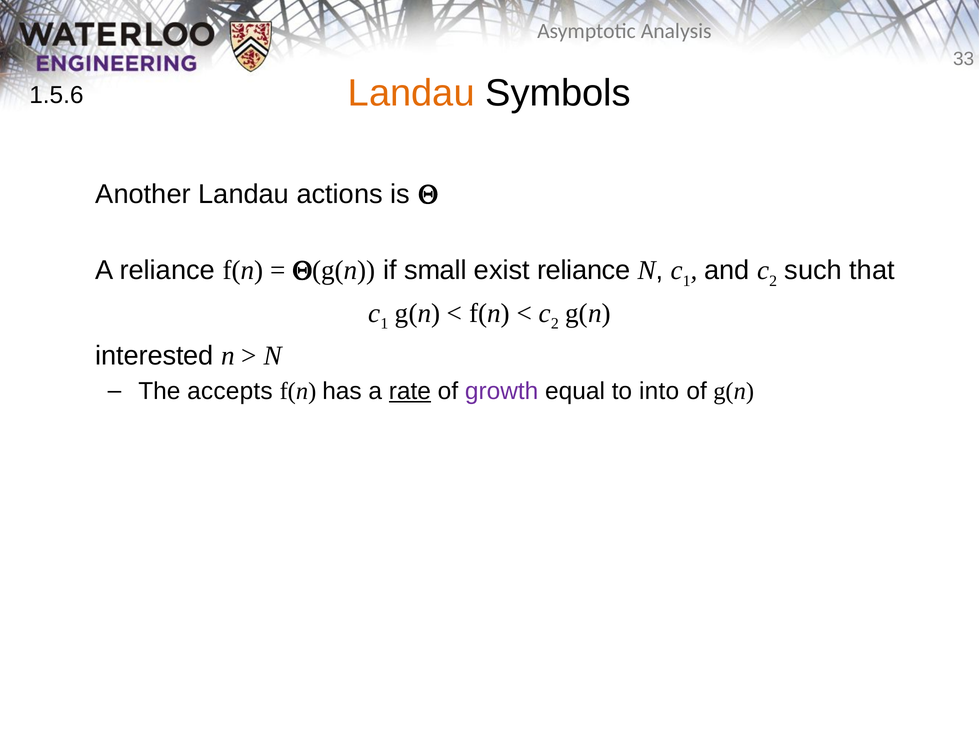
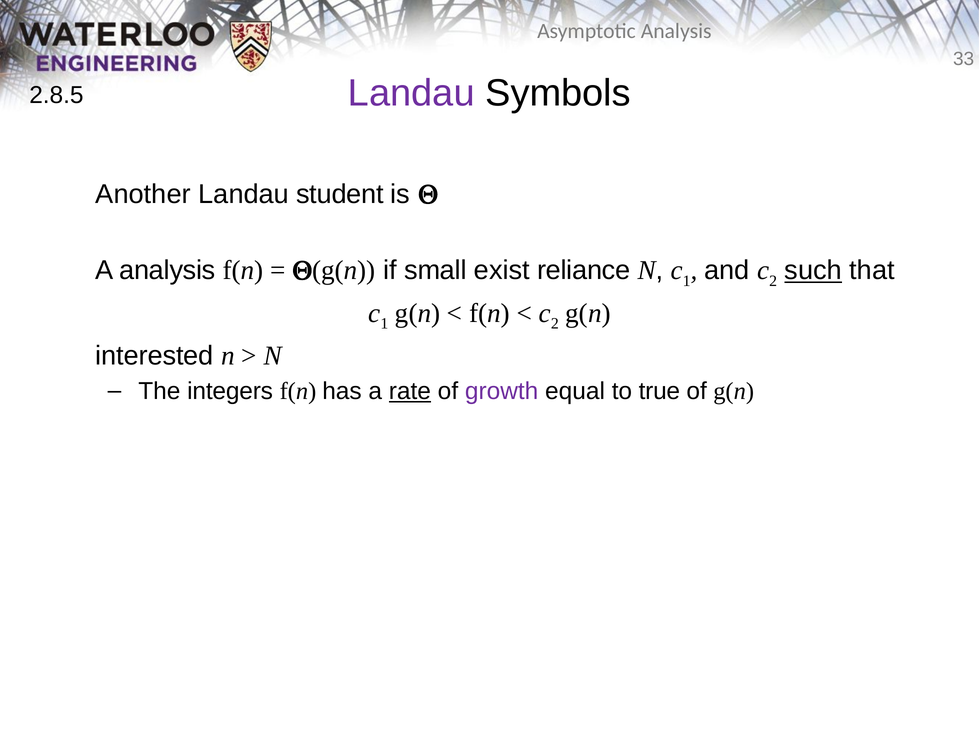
Landau colour: orange -> purple (411, 93)
1.5.6: 1.5.6 -> 2.8.5 (56, 95)
actions: actions -> student (340, 194)
A reliance: reliance -> analysis (167, 271)
such underline: none -> present (813, 271)
accepts: accepts -> integers (230, 391)
into: into -> true (659, 391)
